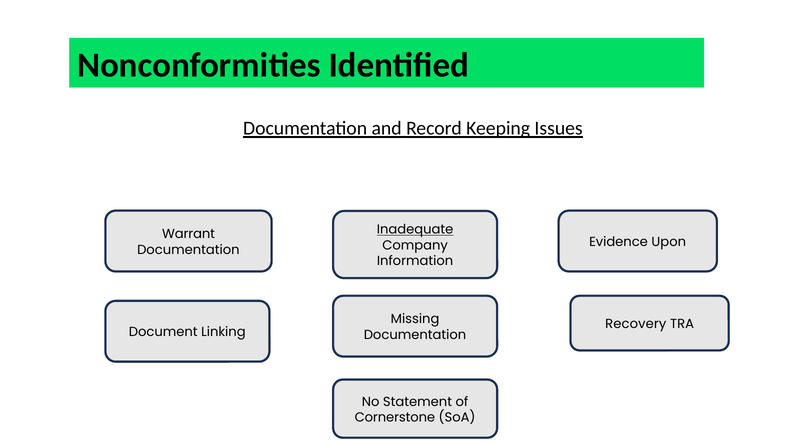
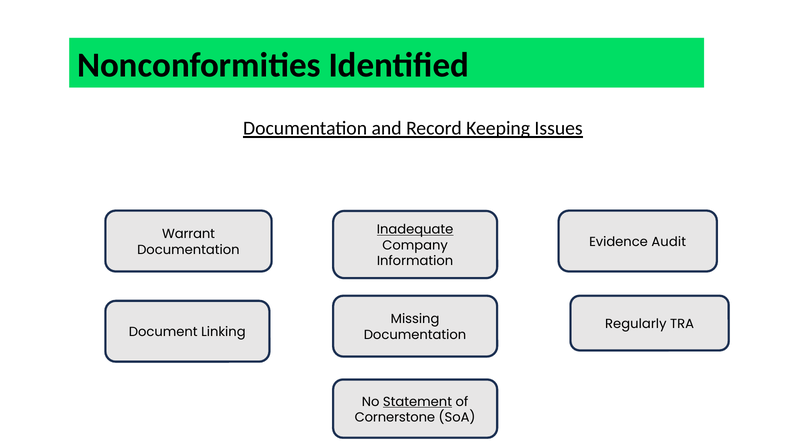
Upon: Upon -> Audit (669, 242)
Recovery: Recovery -> Regularly (636, 324)
Statement underline: none -> present (418, 402)
